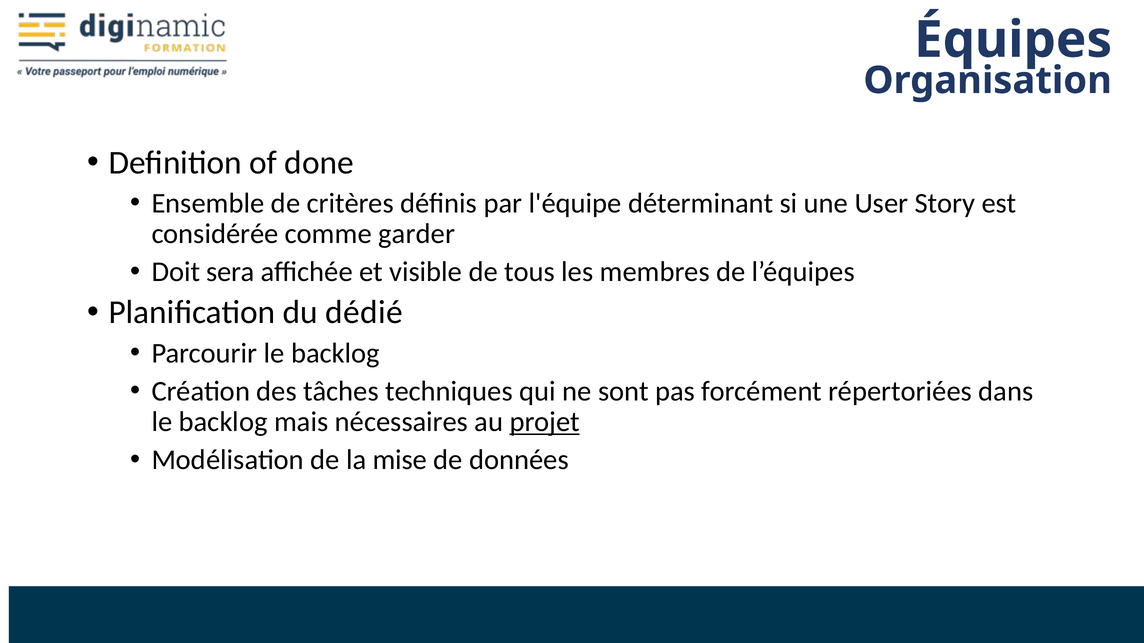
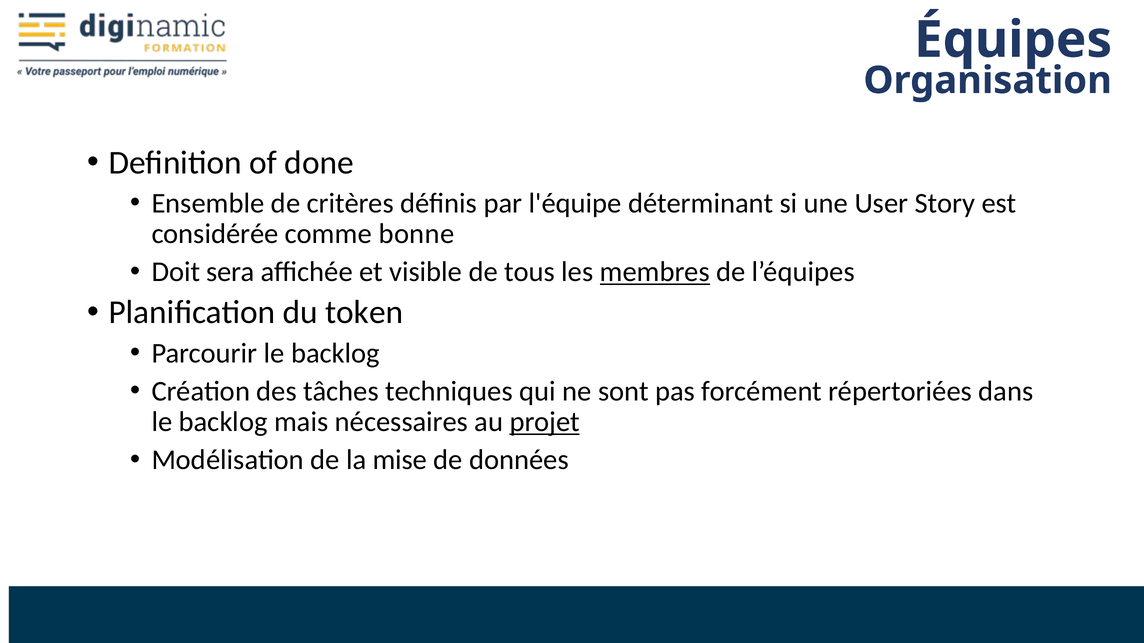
garder: garder -> bonne (417, 234)
membres underline: none -> present (655, 272)
dédié: dédié -> token (364, 313)
